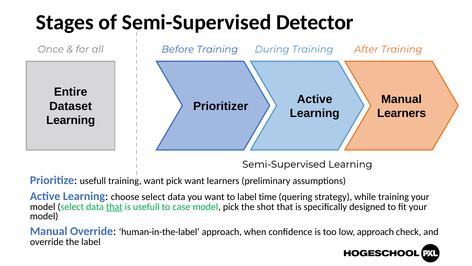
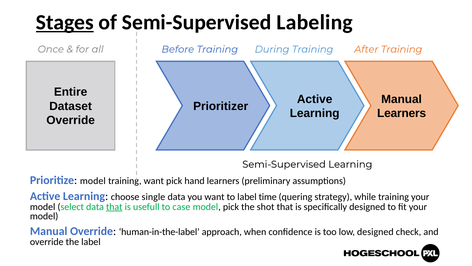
Stages underline: none -> present (65, 22)
Detector: Detector -> Labeling (315, 22)
Learning: Learning -> Override (71, 120)
Prioritize usefull: usefull -> model (93, 181)
pick want: want -> hand (195, 181)
choose select: select -> single (153, 196)
low approach: approach -> designed (375, 231)
